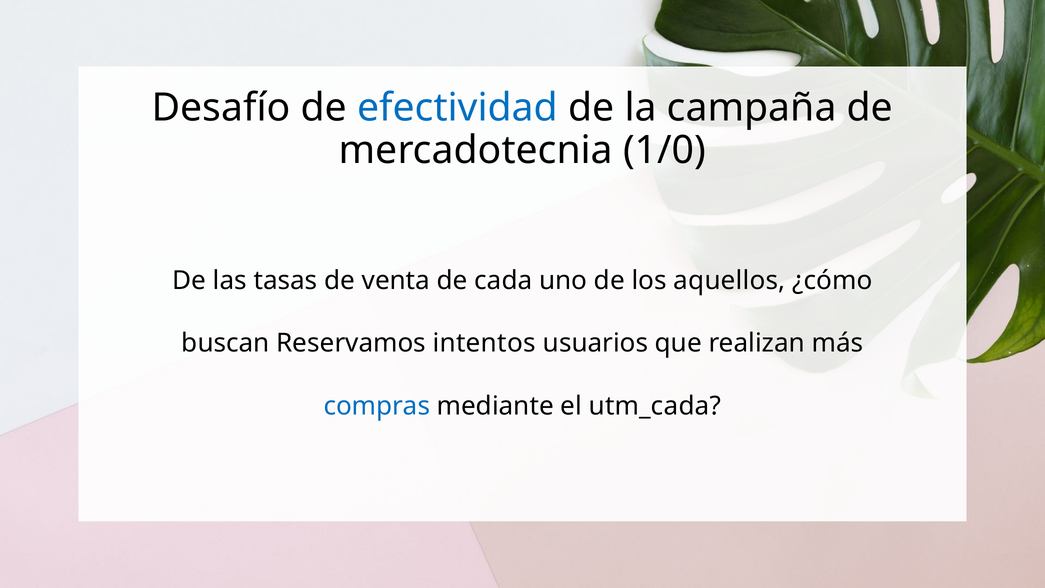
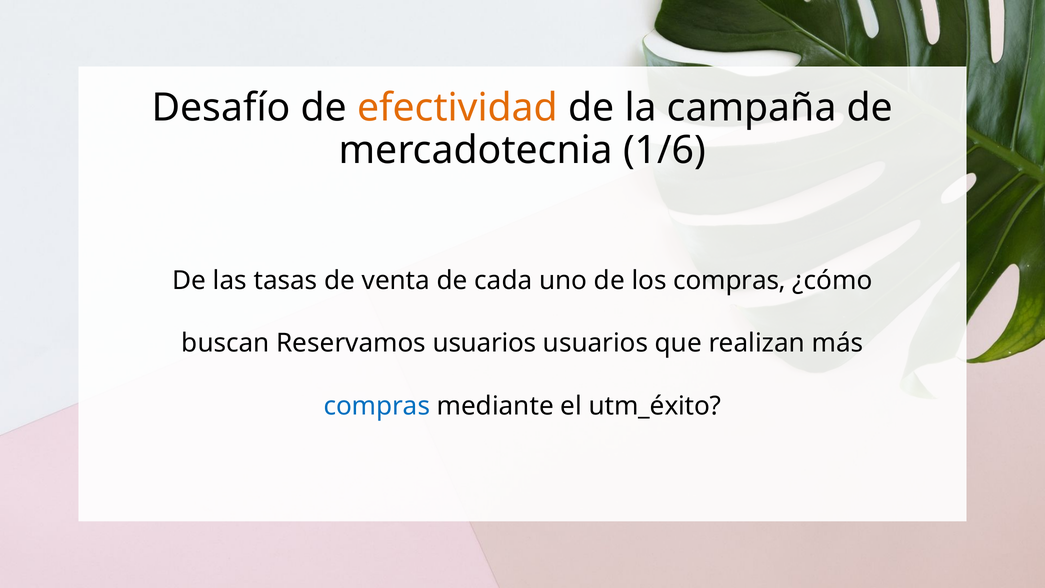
efectividad colour: blue -> orange (458, 108)
1/0: 1/0 -> 1/6 (665, 150)
los aquellos: aquellos -> compras (730, 280)
Reservamos intentos: intentos -> usuarios (485, 343)
utm_cada: utm_cada -> utm_éxito (655, 406)
